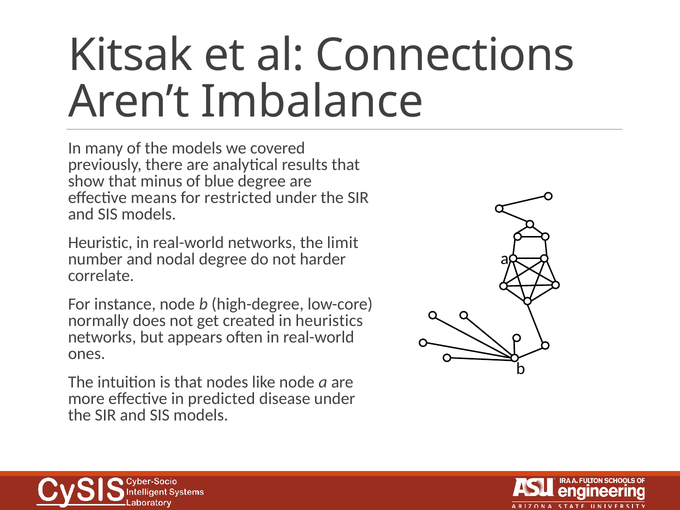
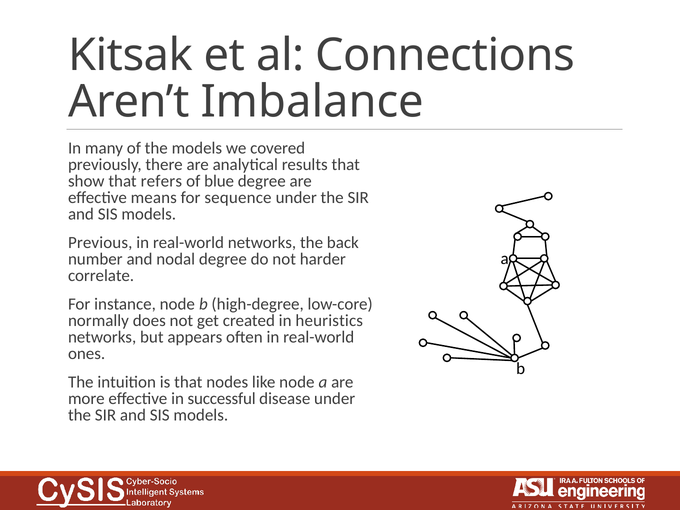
minus: minus -> refers (161, 181)
restricted: restricted -> sequence (238, 198)
Heuristic: Heuristic -> Previous (100, 243)
limit: limit -> back (343, 243)
predicted: predicted -> successful (222, 399)
